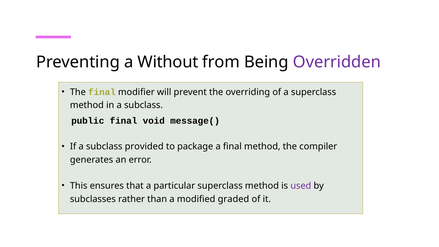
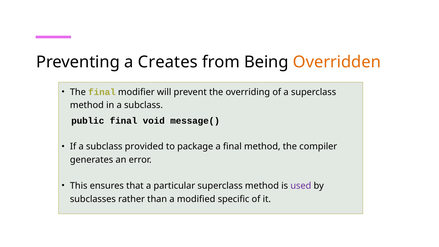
Without: Without -> Creates (168, 62)
Overridden colour: purple -> orange (337, 62)
graded: graded -> specific (234, 199)
